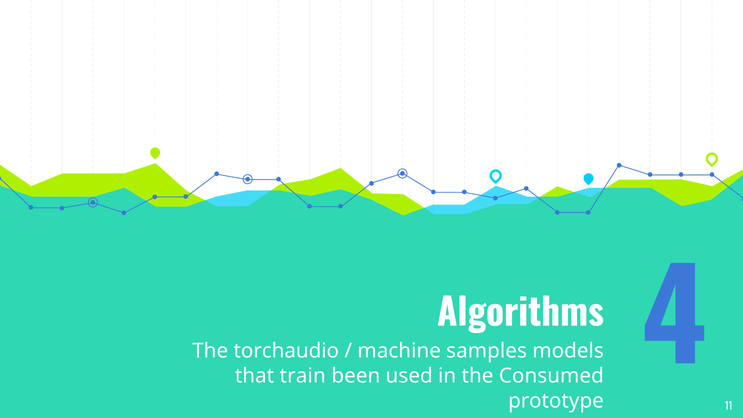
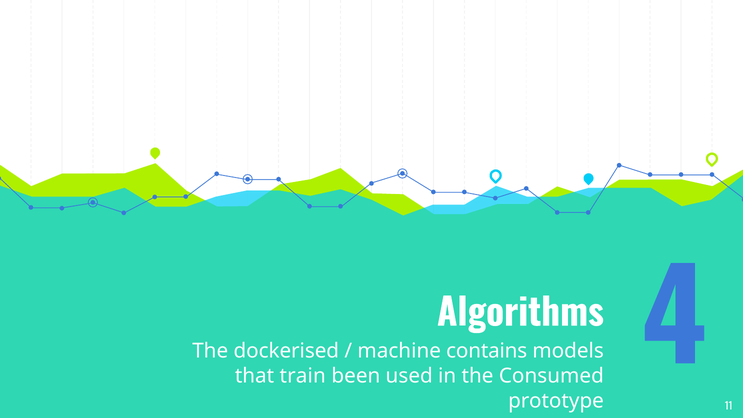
torchaudio: torchaudio -> dockerised (286, 351)
samples: samples -> contains (487, 351)
